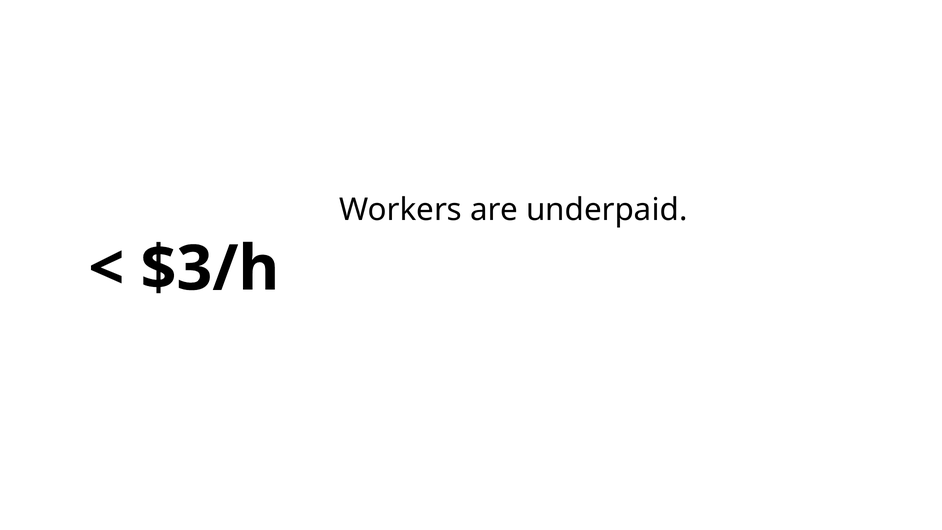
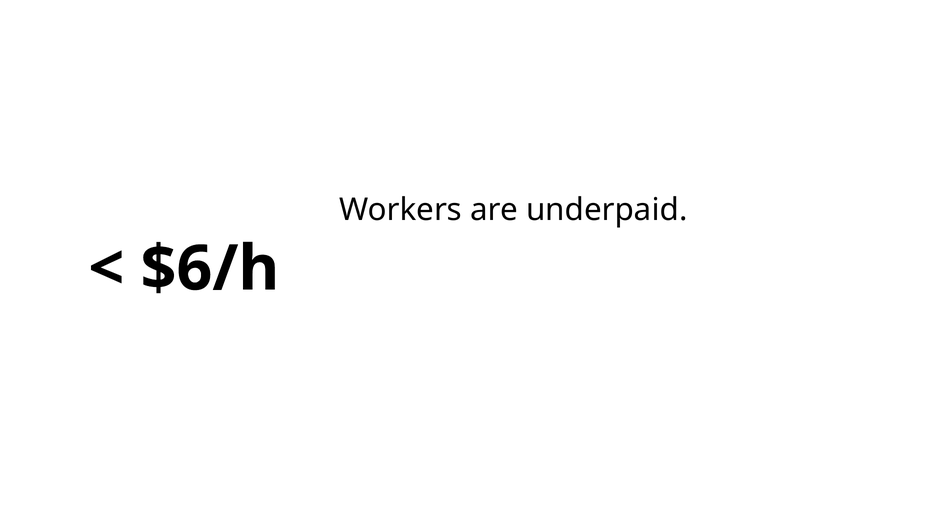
$3/h: $3/h -> $6/h (210, 269)
